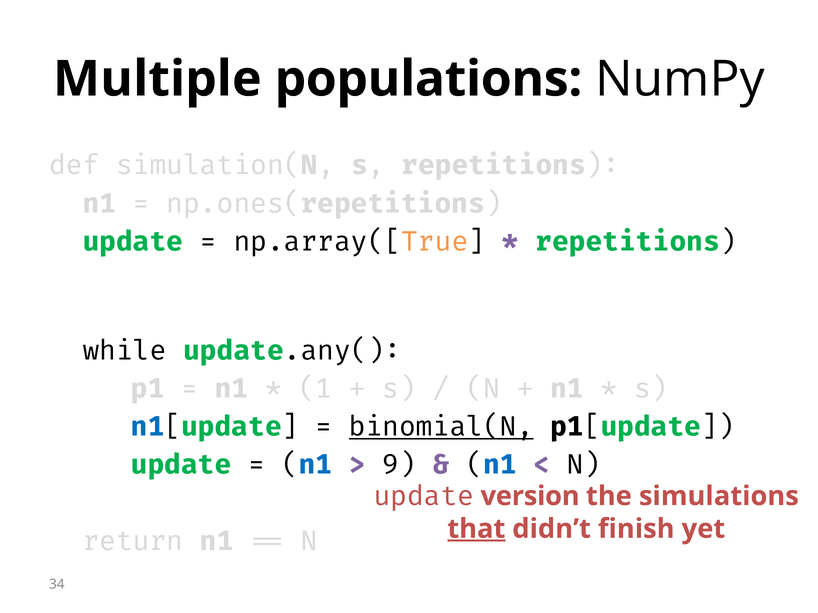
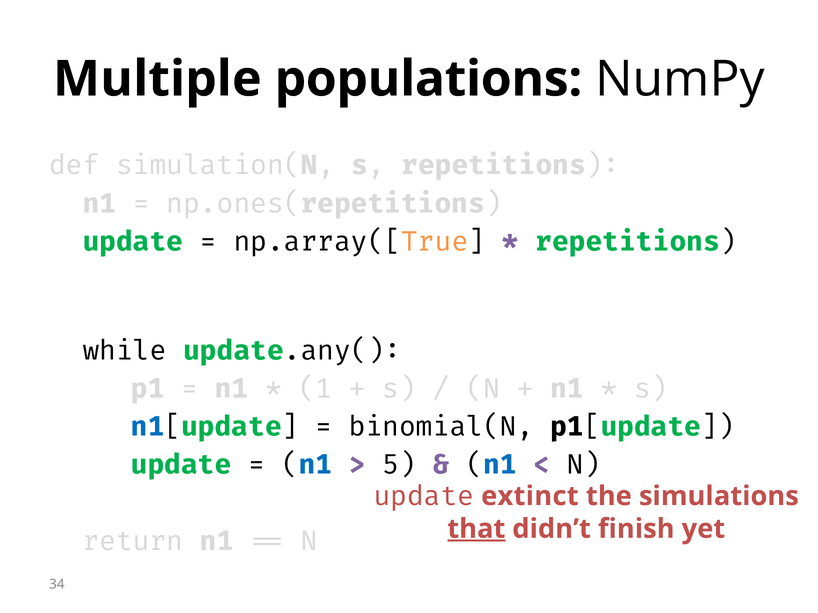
binomial(N underline: present -> none (441, 427)
9: 9 -> 5 (399, 465)
version: version -> extinct (530, 497)
